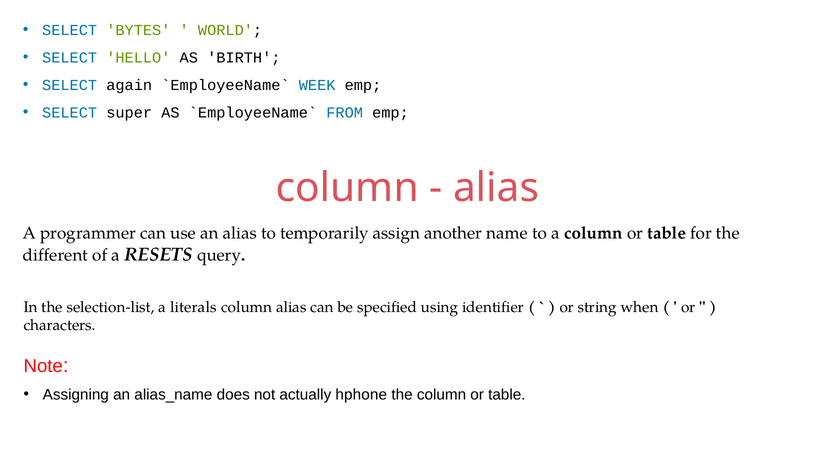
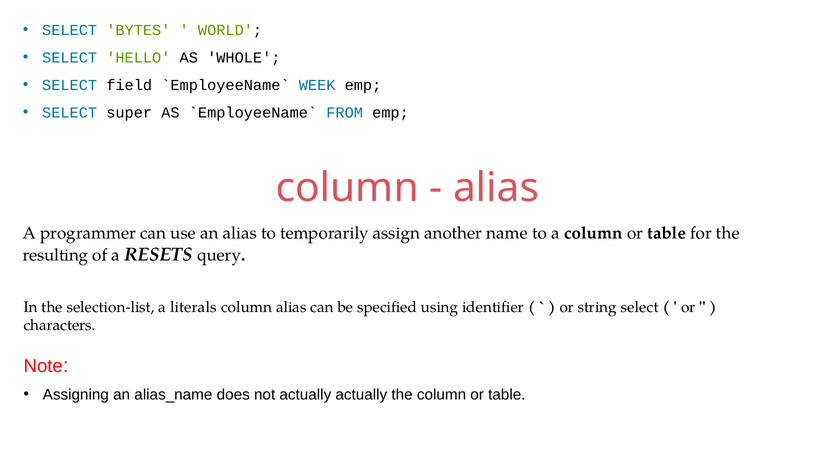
BIRTH: BIRTH -> WHOLE (244, 58)
again: again -> field (129, 85)
different: different -> resulting (55, 255)
string when: when -> select (640, 307)
actually hphone: hphone -> actually (361, 395)
